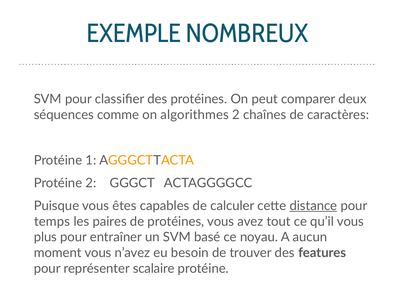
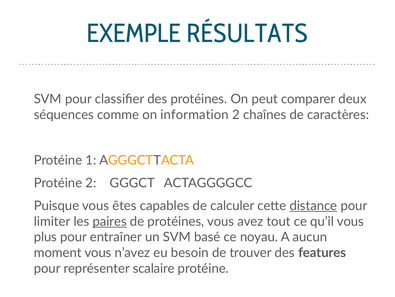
NOMBREUX: NOMBREUX -> RÉSULTATS (247, 33)
algorithmes: algorithmes -> information (195, 115)
temps: temps -> limiter (52, 221)
paires underline: none -> present (110, 221)
